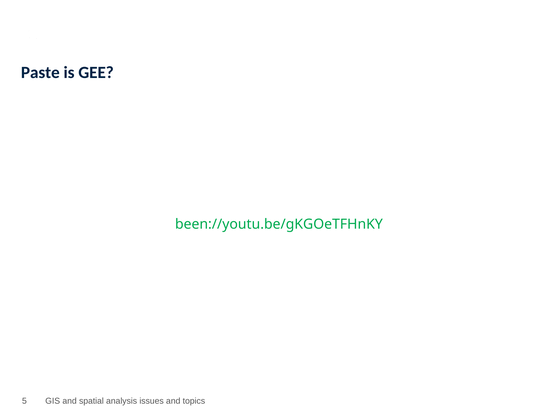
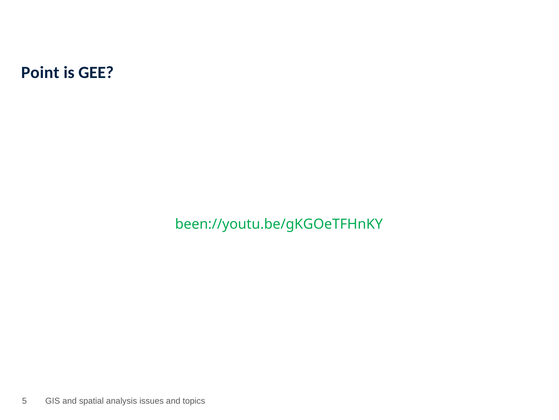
Paste: Paste -> Point (40, 72)
